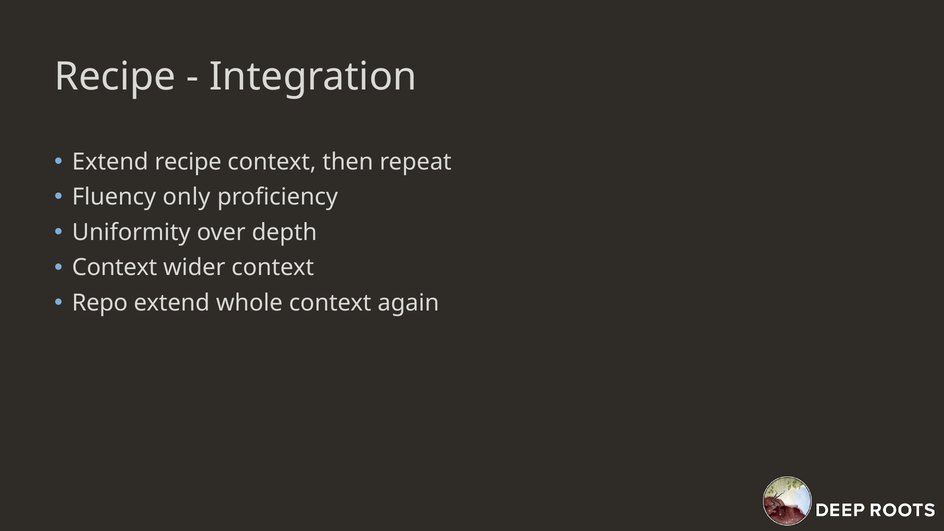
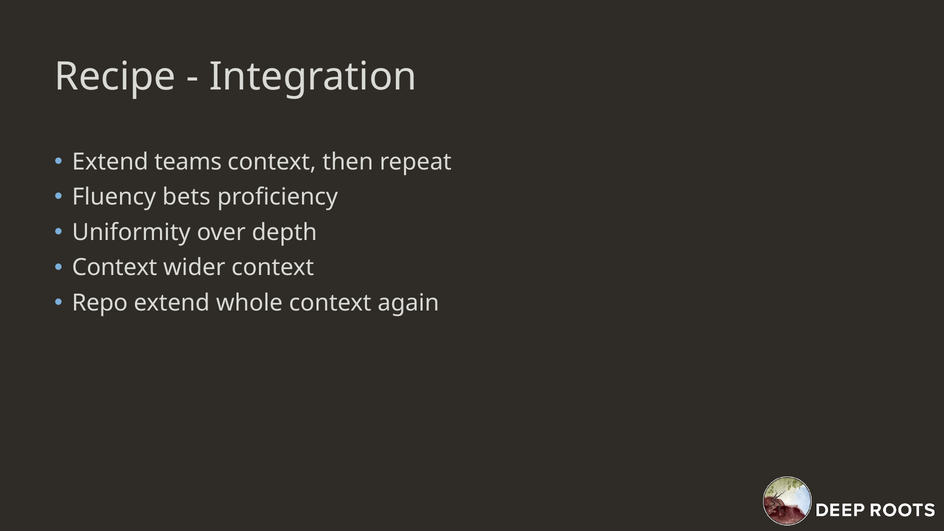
Extend recipe: recipe -> teams (188, 162)
only: only -> bets (186, 197)
